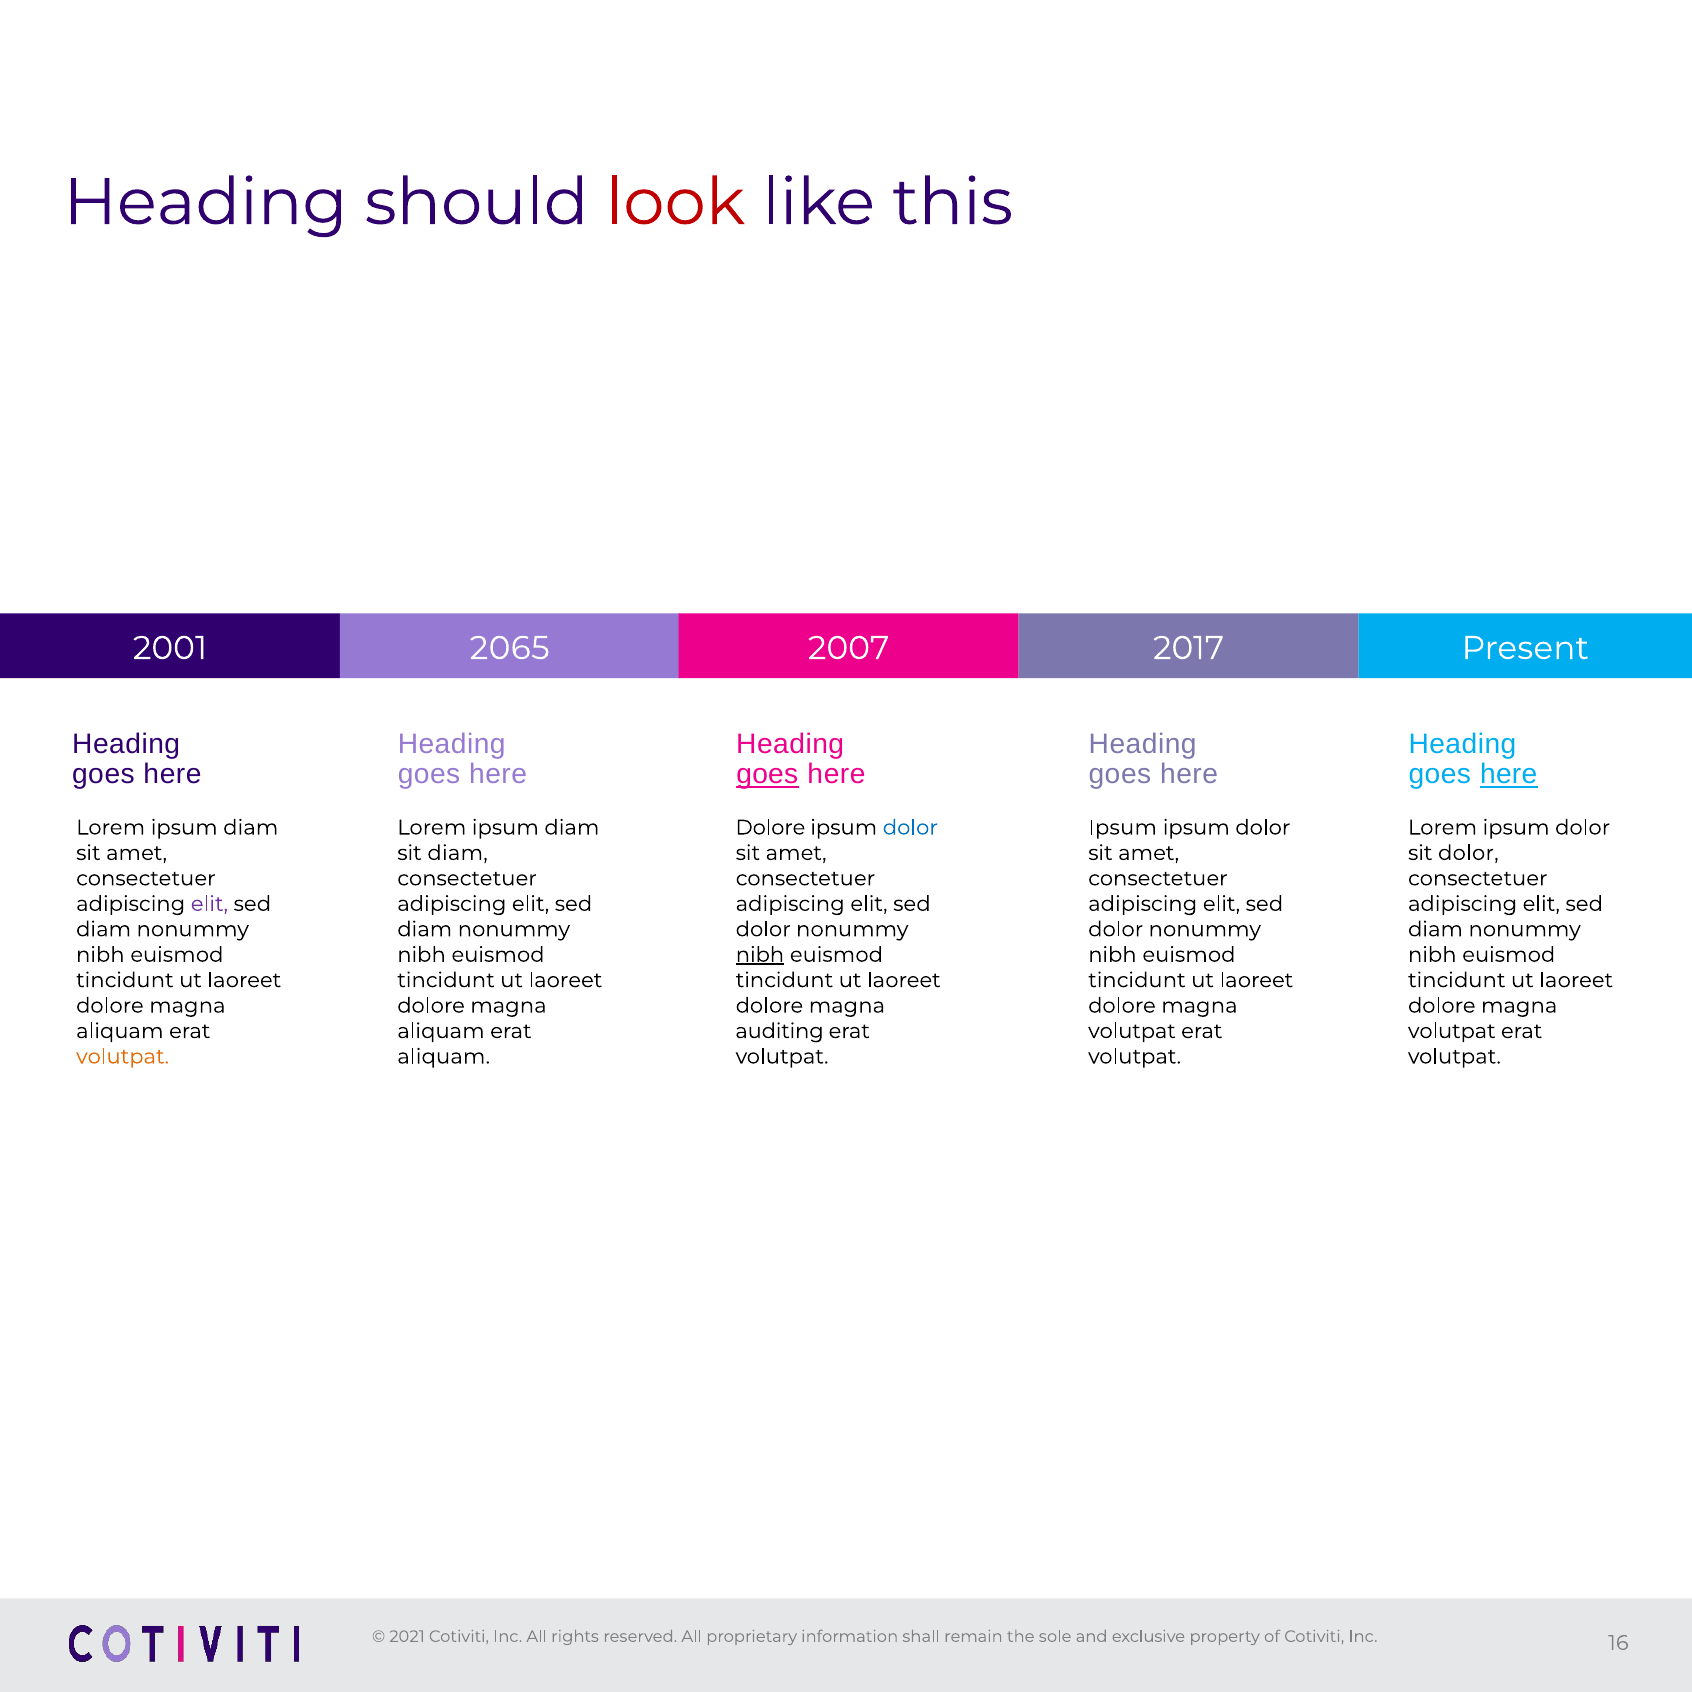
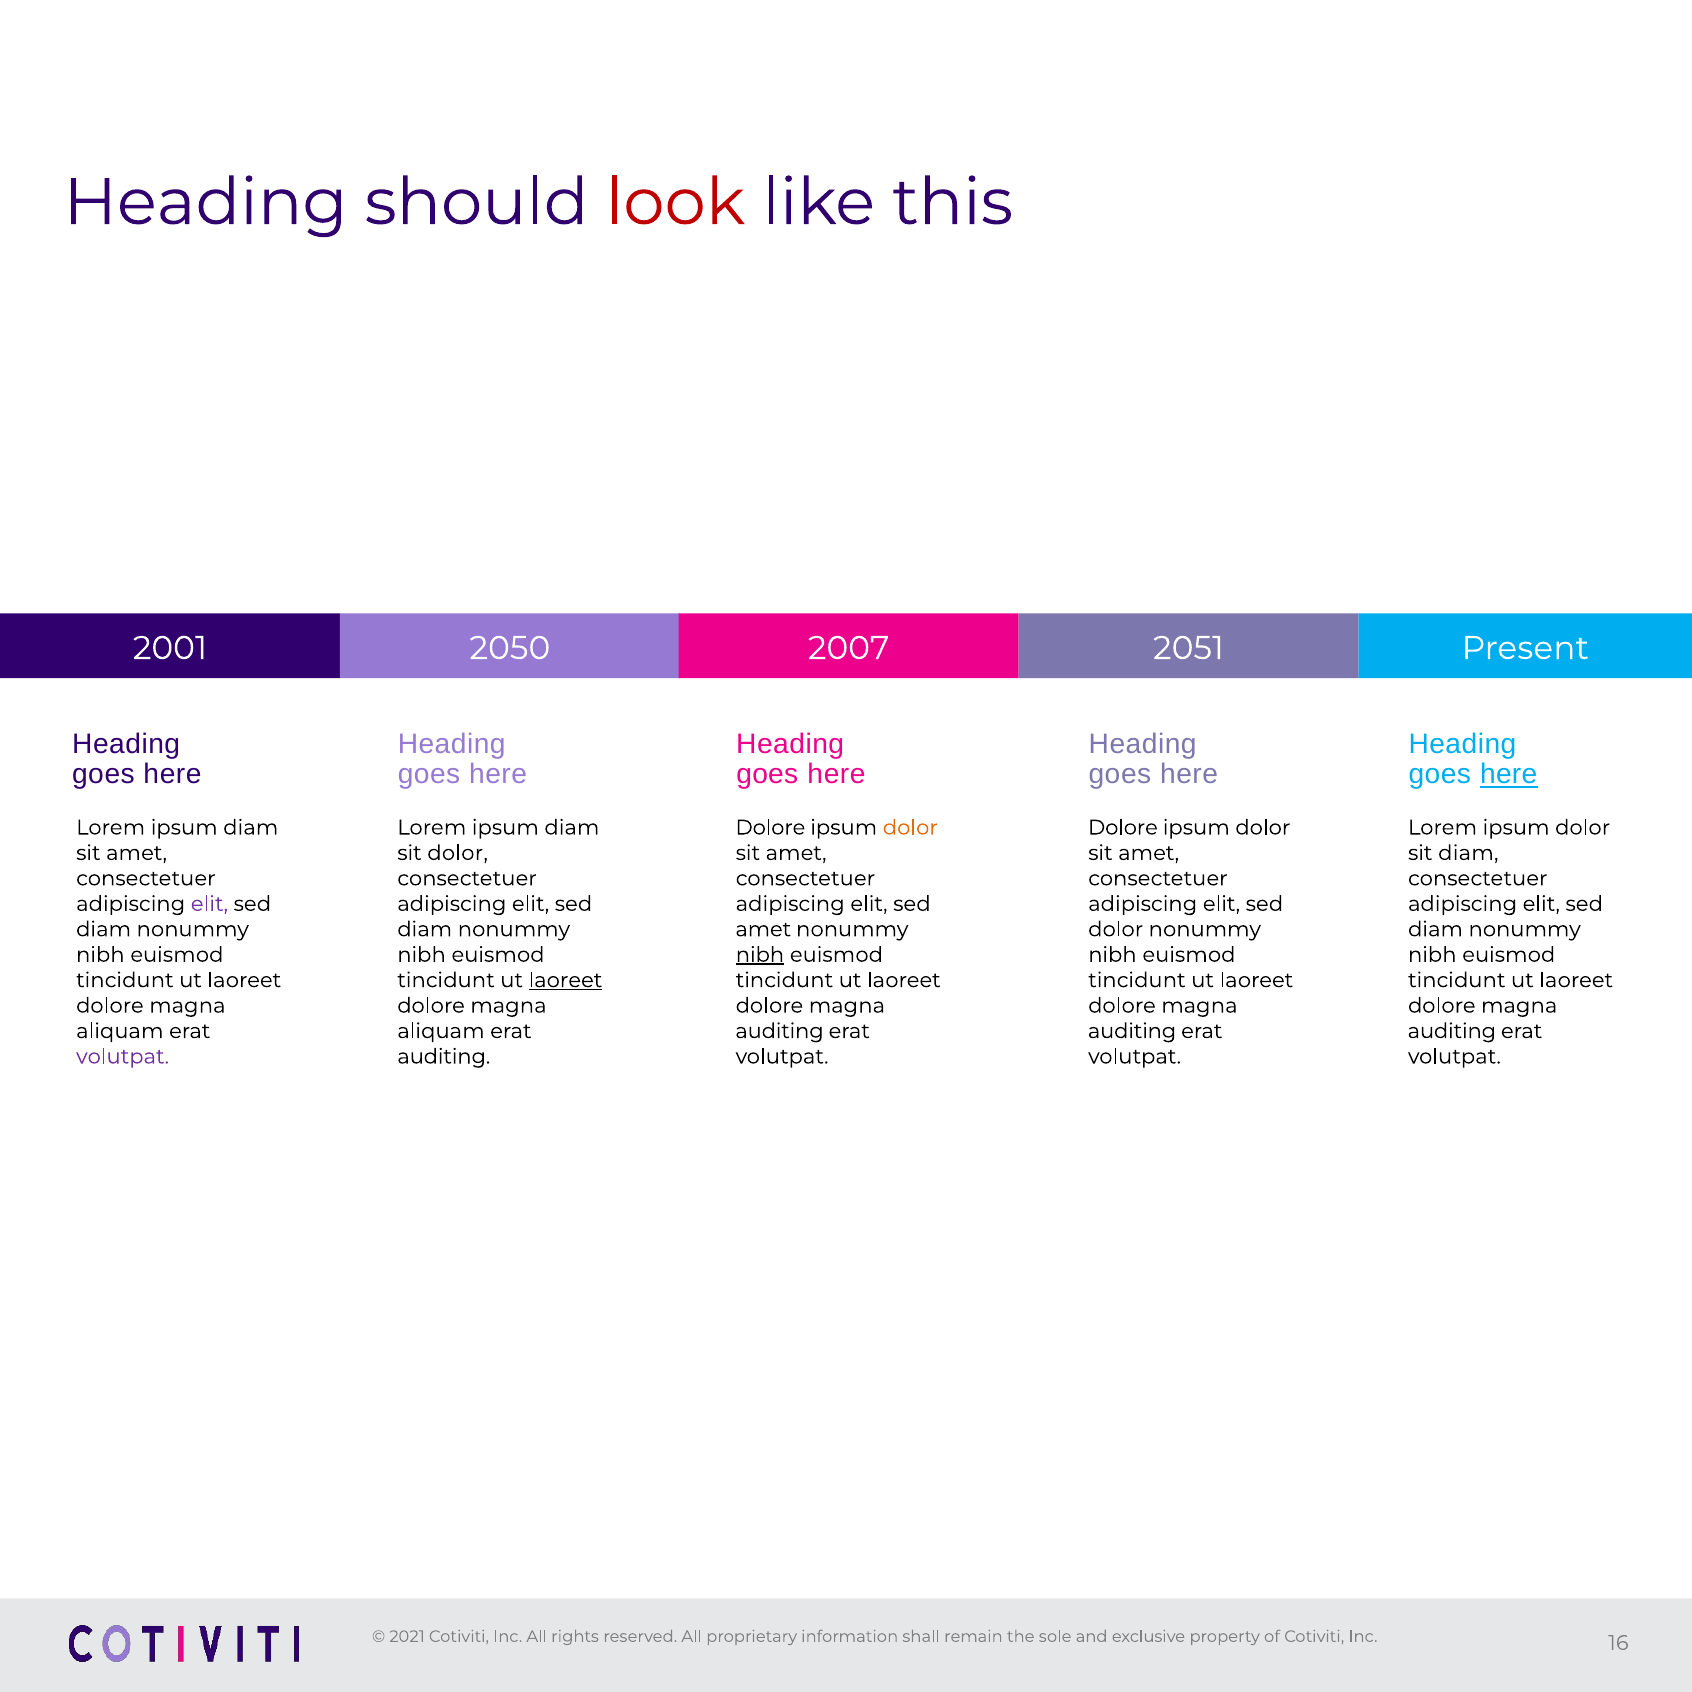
2065: 2065 -> 2050 (510, 648)
2017: 2017 -> 2051 (1188, 648)
goes underline: present -> none (767, 775)
dolor colour: blue -> orange (910, 828)
Ipsum: Ipsum -> Dolore (1123, 828)
sit diam: diam -> dolor (458, 853)
sit dolor: dolor -> diam (1468, 853)
dolor: dolor -> amet (763, 929)
laoreet underline: none -> present (565, 980)
volutpat: volutpat -> auditing (1132, 1031)
volutpat: volutpat -> auditing (1452, 1031)
volutpat colour: orange -> purple (123, 1057)
aliquam: aliquam -> auditing (444, 1057)
